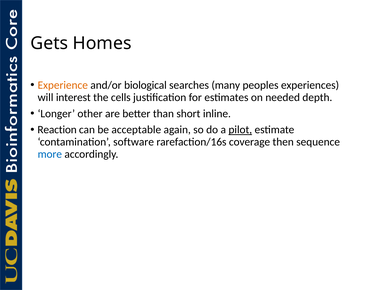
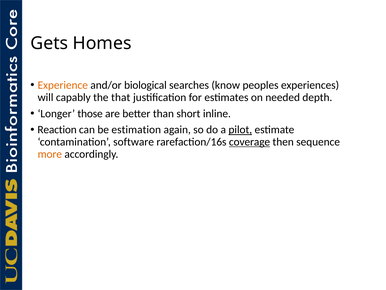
many: many -> know (226, 85)
interest: interest -> capably (73, 97)
cells: cells -> that (121, 97)
other: other -> those (90, 113)
acceptable: acceptable -> estimation (136, 130)
coverage underline: none -> present (250, 142)
more colour: blue -> orange (50, 154)
